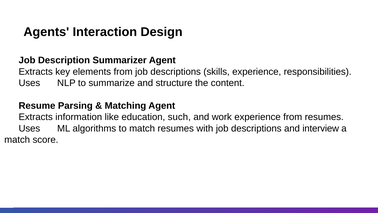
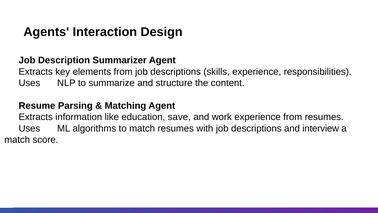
such: such -> save (179, 117)
